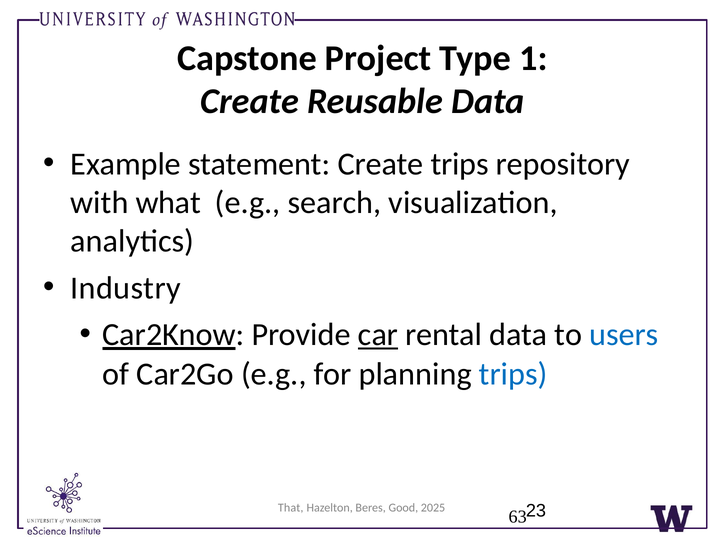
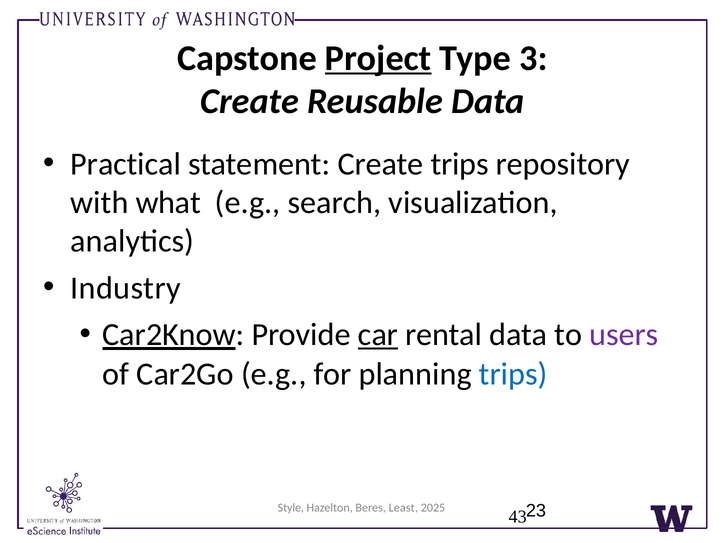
Project underline: none -> present (378, 58)
1: 1 -> 3 (533, 58)
Example: Example -> Practical (126, 164)
users colour: blue -> purple (624, 335)
That: That -> Style (291, 508)
Good: Good -> Least (403, 508)
63: 63 -> 43 (518, 517)
